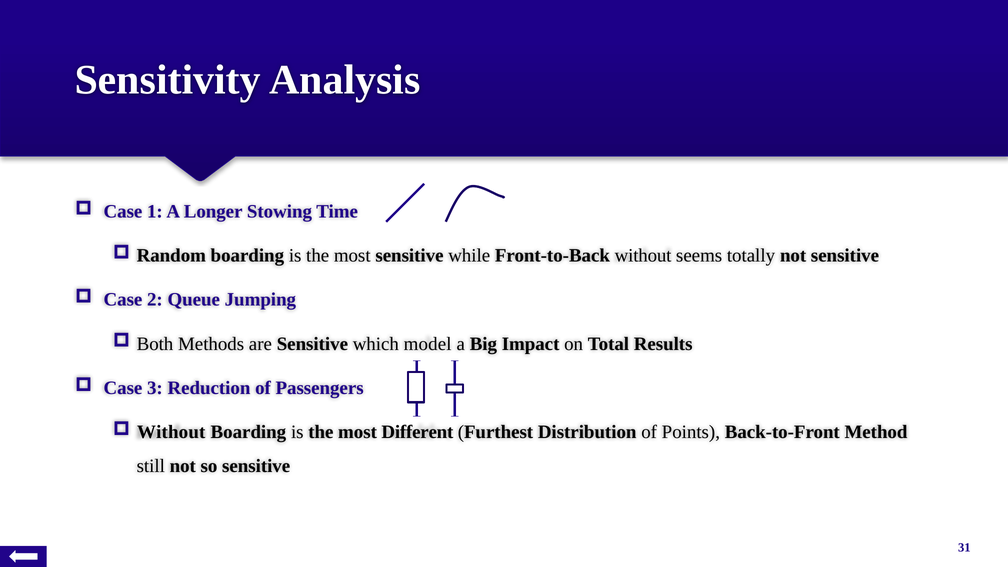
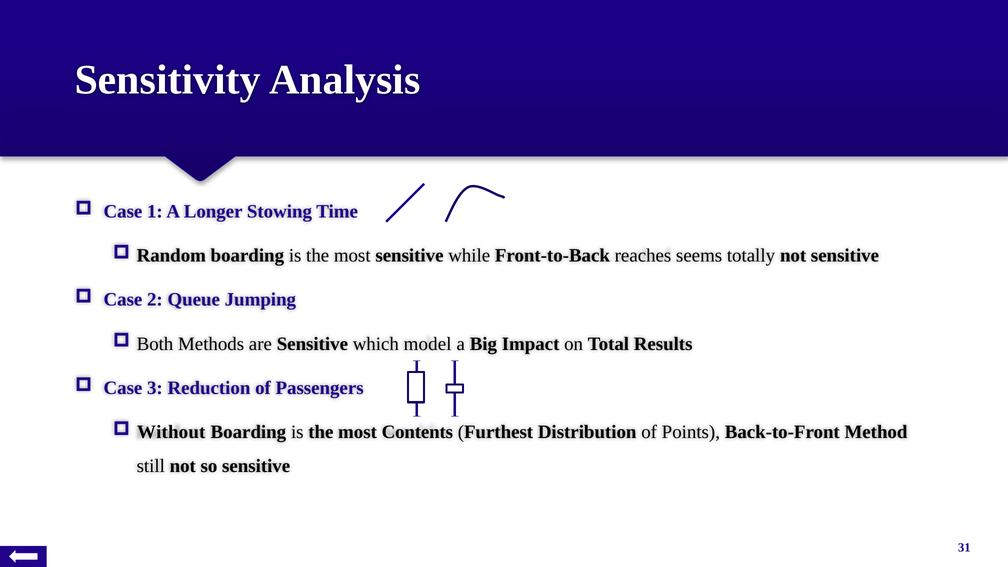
Front-to-Back without: without -> reaches (643, 256)
Different: Different -> Contents (417, 432)
